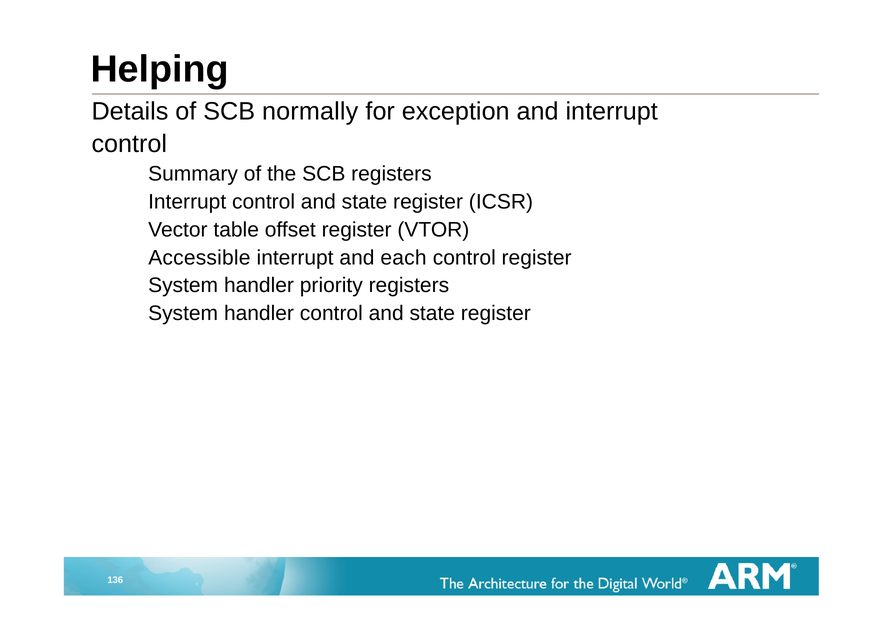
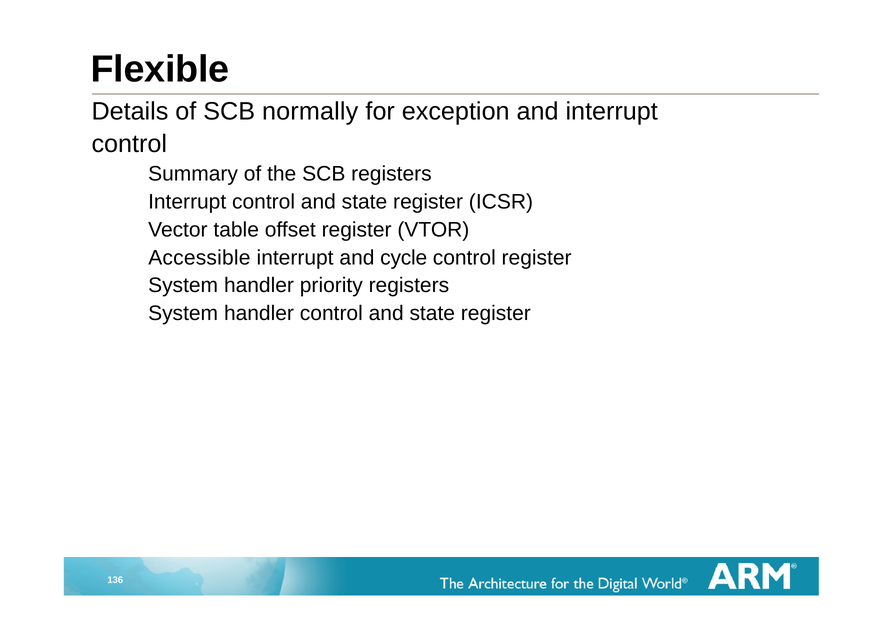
Helping: Helping -> Flexible (160, 69)
each: each -> cycle (404, 258)
